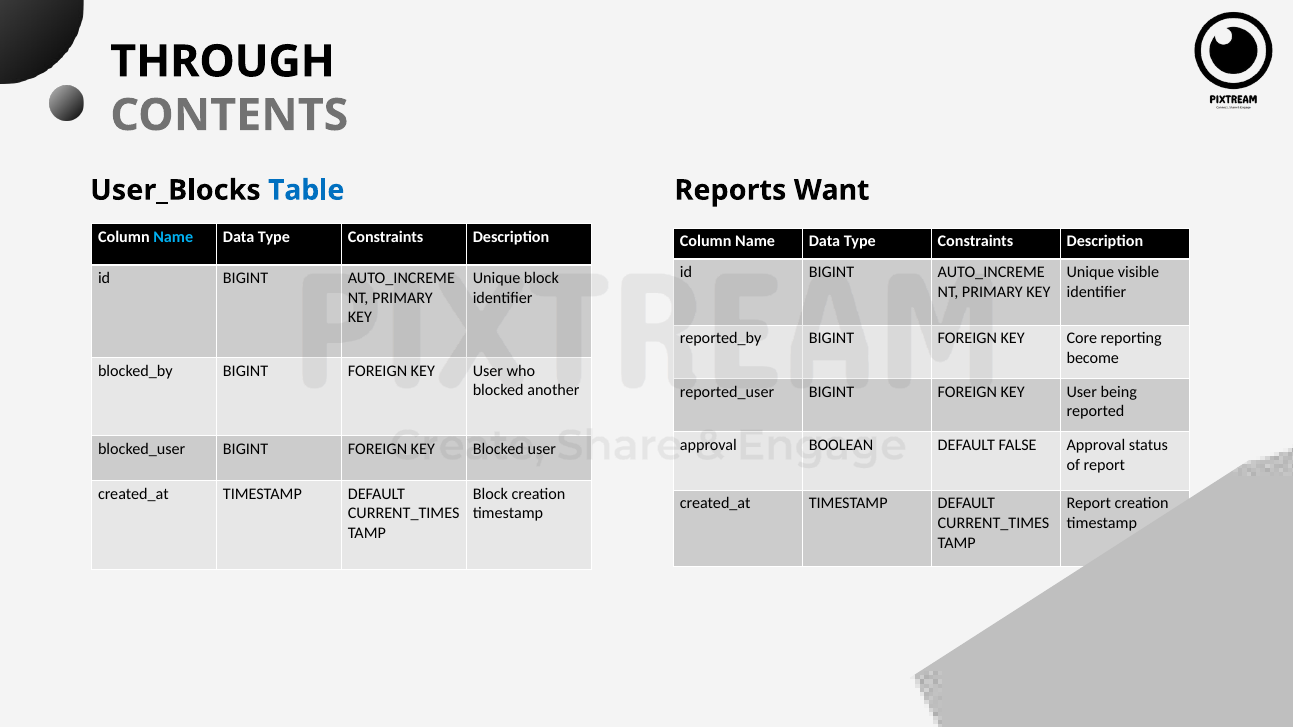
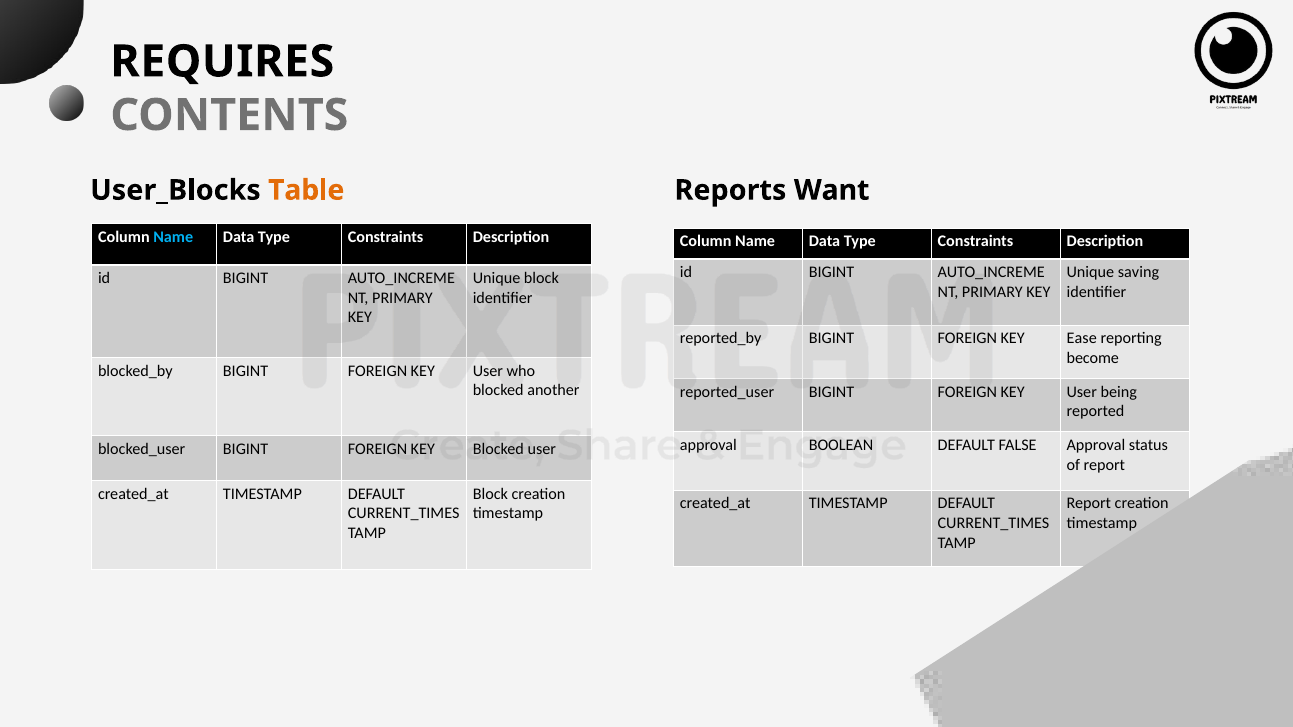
THROUGH: THROUGH -> REQUIRES (222, 62)
Table colour: blue -> orange (306, 190)
visible: visible -> saving (1138, 272)
Core: Core -> Ease (1082, 338)
